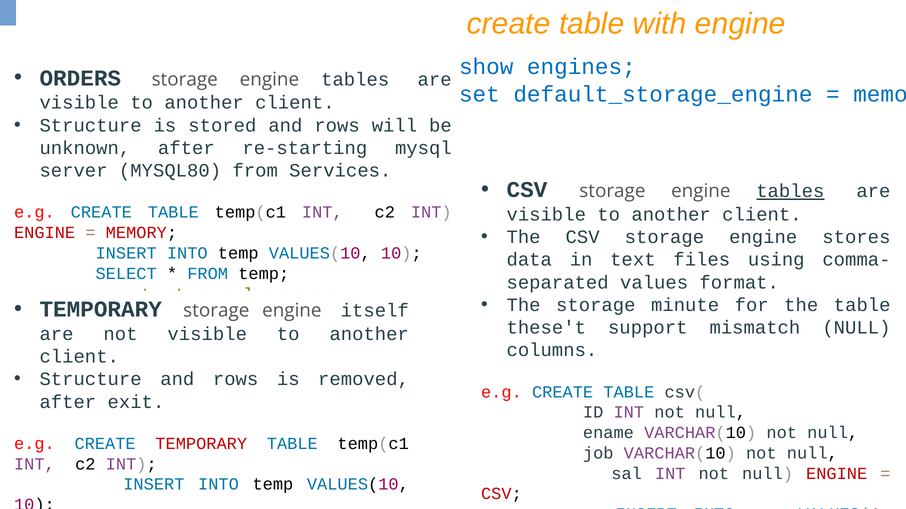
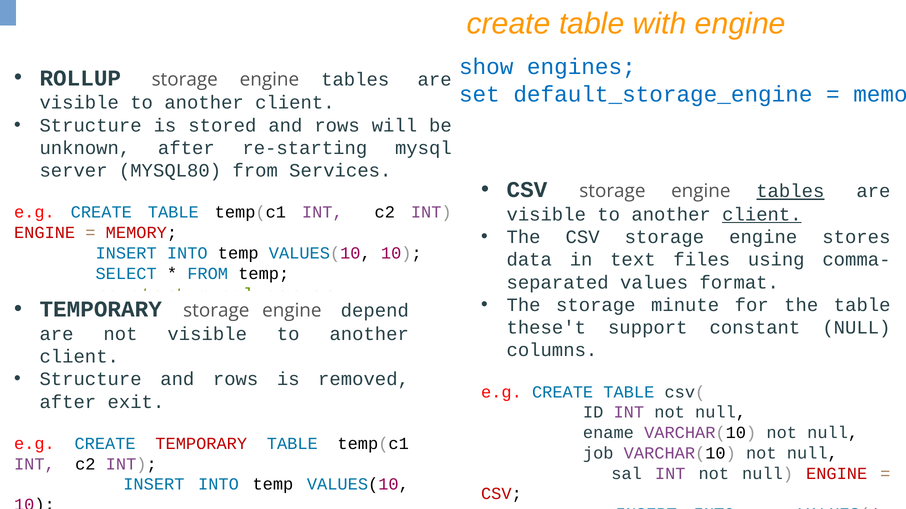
ORDERS: ORDERS -> ROLLUP (80, 78)
client underline: none -> present (762, 215)
itself: itself -> depend (375, 311)
mismatch: mismatch -> constant (755, 328)
